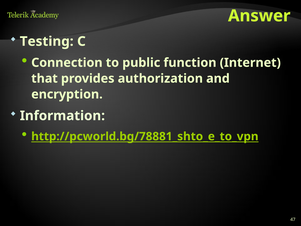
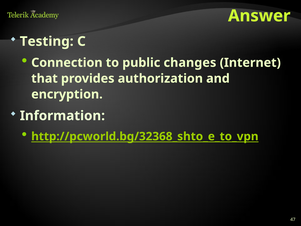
function: function -> changes (190, 63)
http://pcworld.bg/78881_shto_e_to_vpn: http://pcworld.bg/78881_shto_e_to_vpn -> http://pcworld.bg/32368_shto_e_to_vpn (145, 136)
